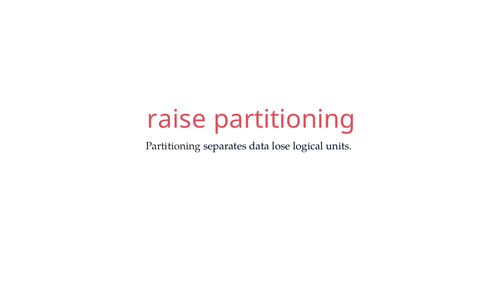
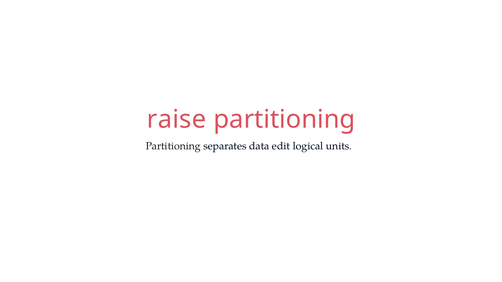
lose: lose -> edit (281, 146)
